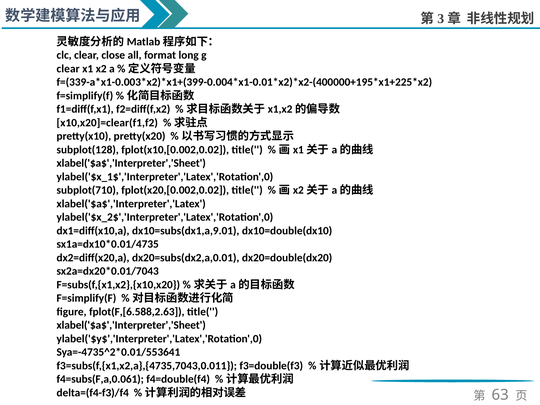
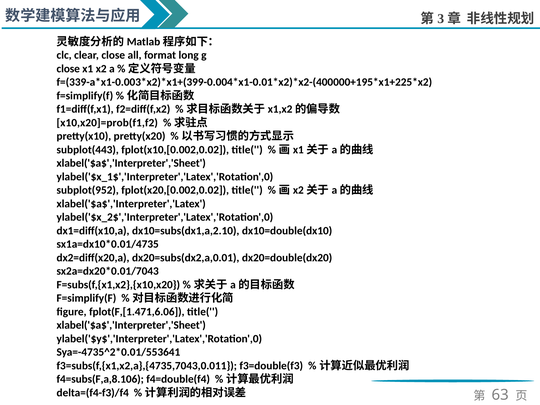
clear: clear -> close (68, 69)
x10,x20]=clear(f1,f2: x10,x20]=clear(f1,f2 -> x10,x20]=prob(f1,f2 (107, 123)
subplot(128: subplot(128 -> subplot(443 (88, 150)
subplot(710: subplot(710 -> subplot(952 (88, 190)
dx10=subs(dx1,a,9.01: dx10=subs(dx1,a,9.01 -> dx10=subs(dx1,a,2.10 (186, 231)
fplot(F,[6.588,2.63: fplot(F,[6.588,2.63 -> fplot(F,[1.471,6.06 (137, 312)
f4=subs(F,a,0.061: f4=subs(F,a,0.061 -> f4=subs(F,a,8.106 (100, 379)
